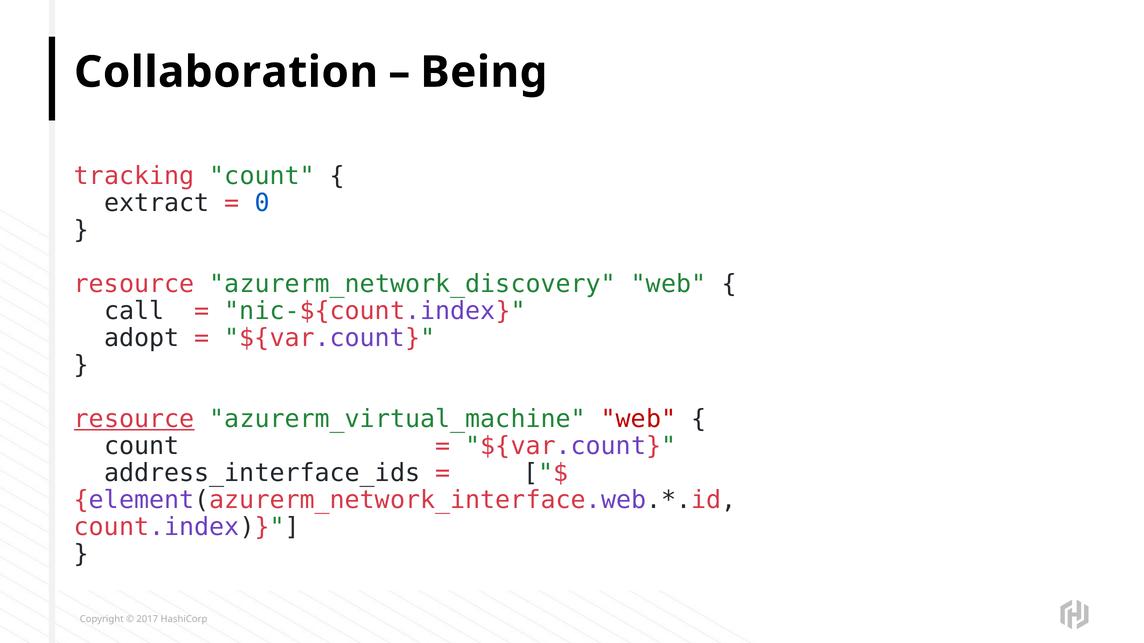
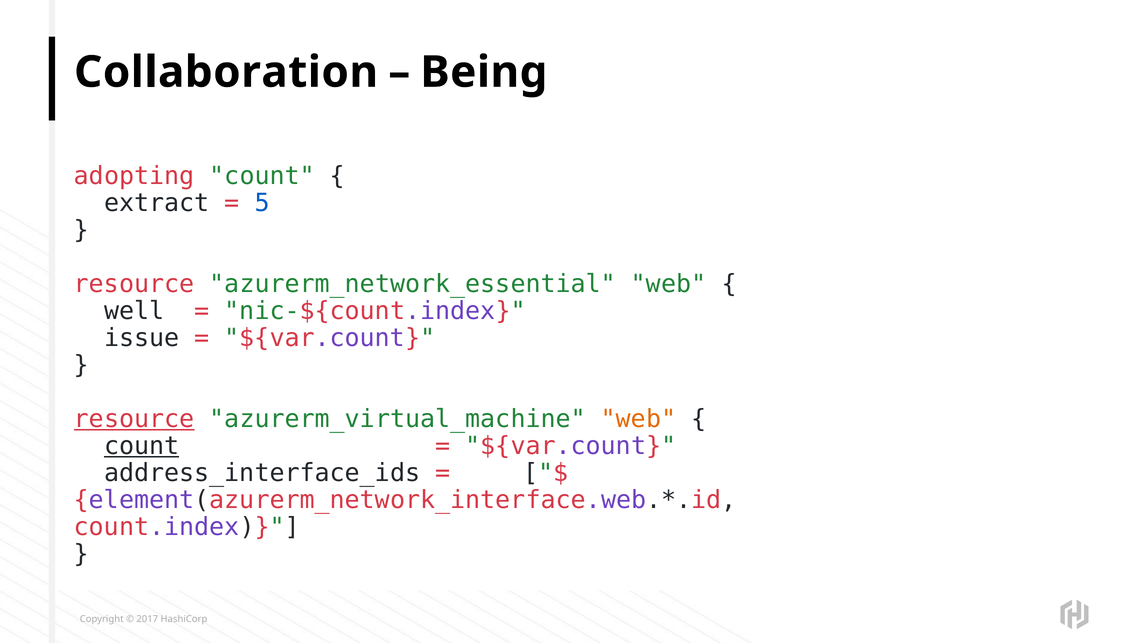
tracking: tracking -> adopting (134, 176)
0: 0 -> 5 (262, 203)
azurerm_network_discovery: azurerm_network_discovery -> azurerm_network_essential (413, 284)
call: call -> well (134, 311)
adopt: adopt -> issue (142, 338)
web colour: red -> orange (638, 419)
count underline: none -> present (142, 446)
